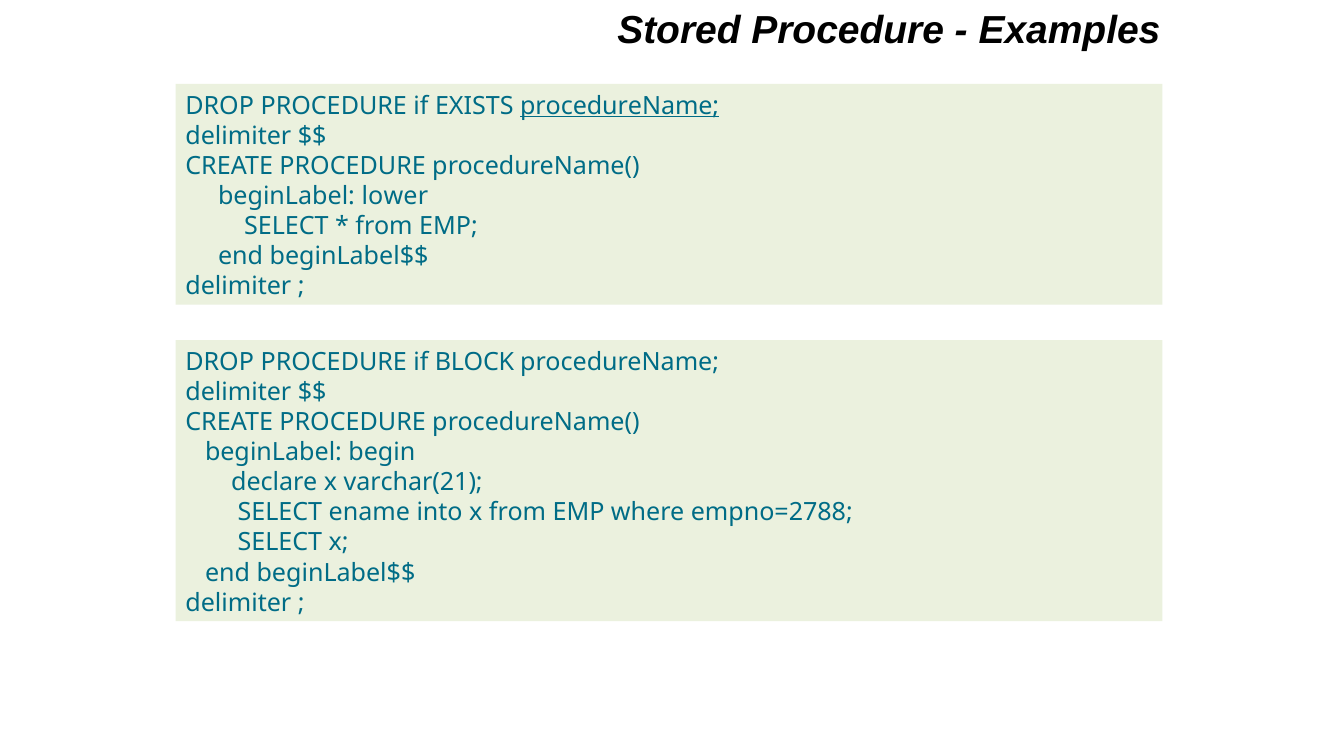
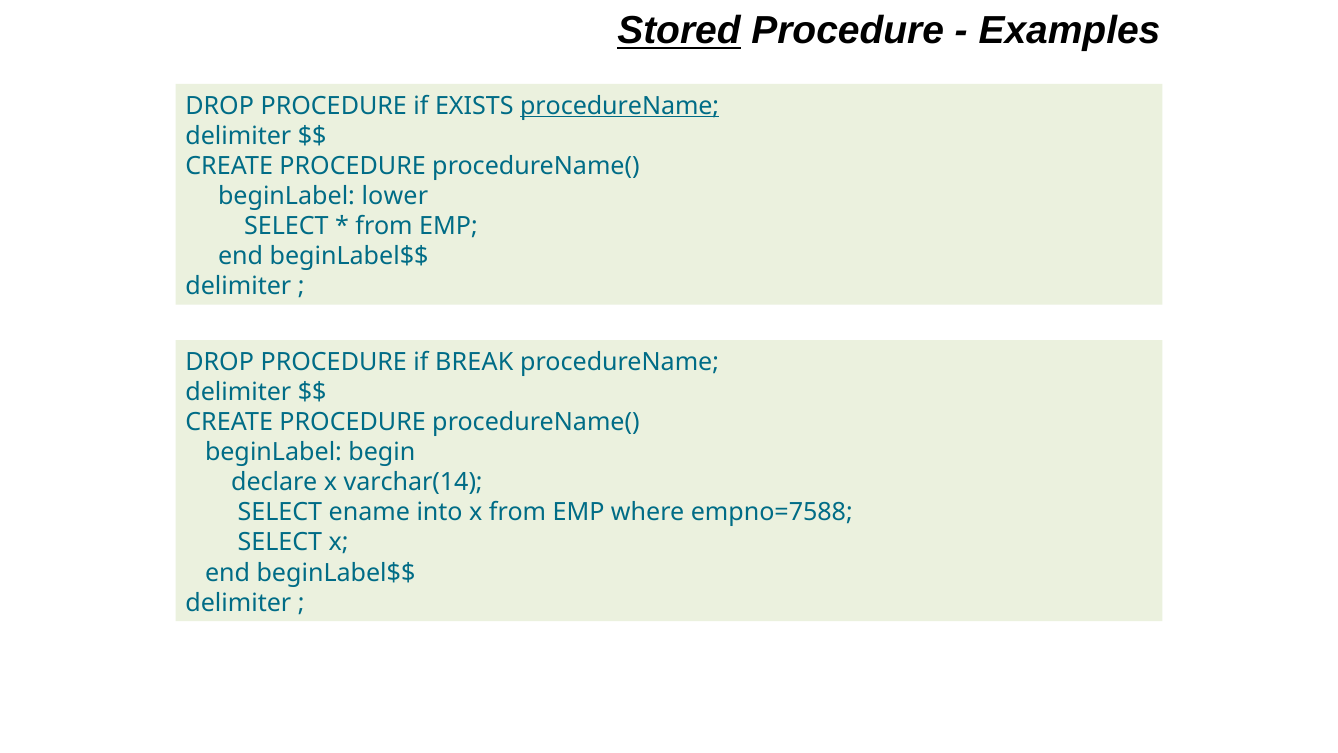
Stored underline: none -> present (679, 31)
BLOCK: BLOCK -> BREAK (474, 362)
varchar(21: varchar(21 -> varchar(14 (413, 482)
empno=2788: empno=2788 -> empno=7588 (772, 512)
